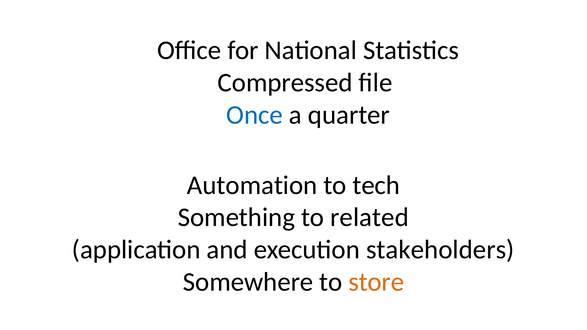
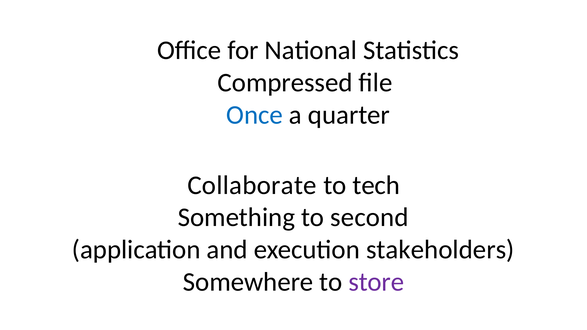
Automation: Automation -> Collaborate (252, 185)
related: related -> second (369, 218)
store colour: orange -> purple (376, 282)
